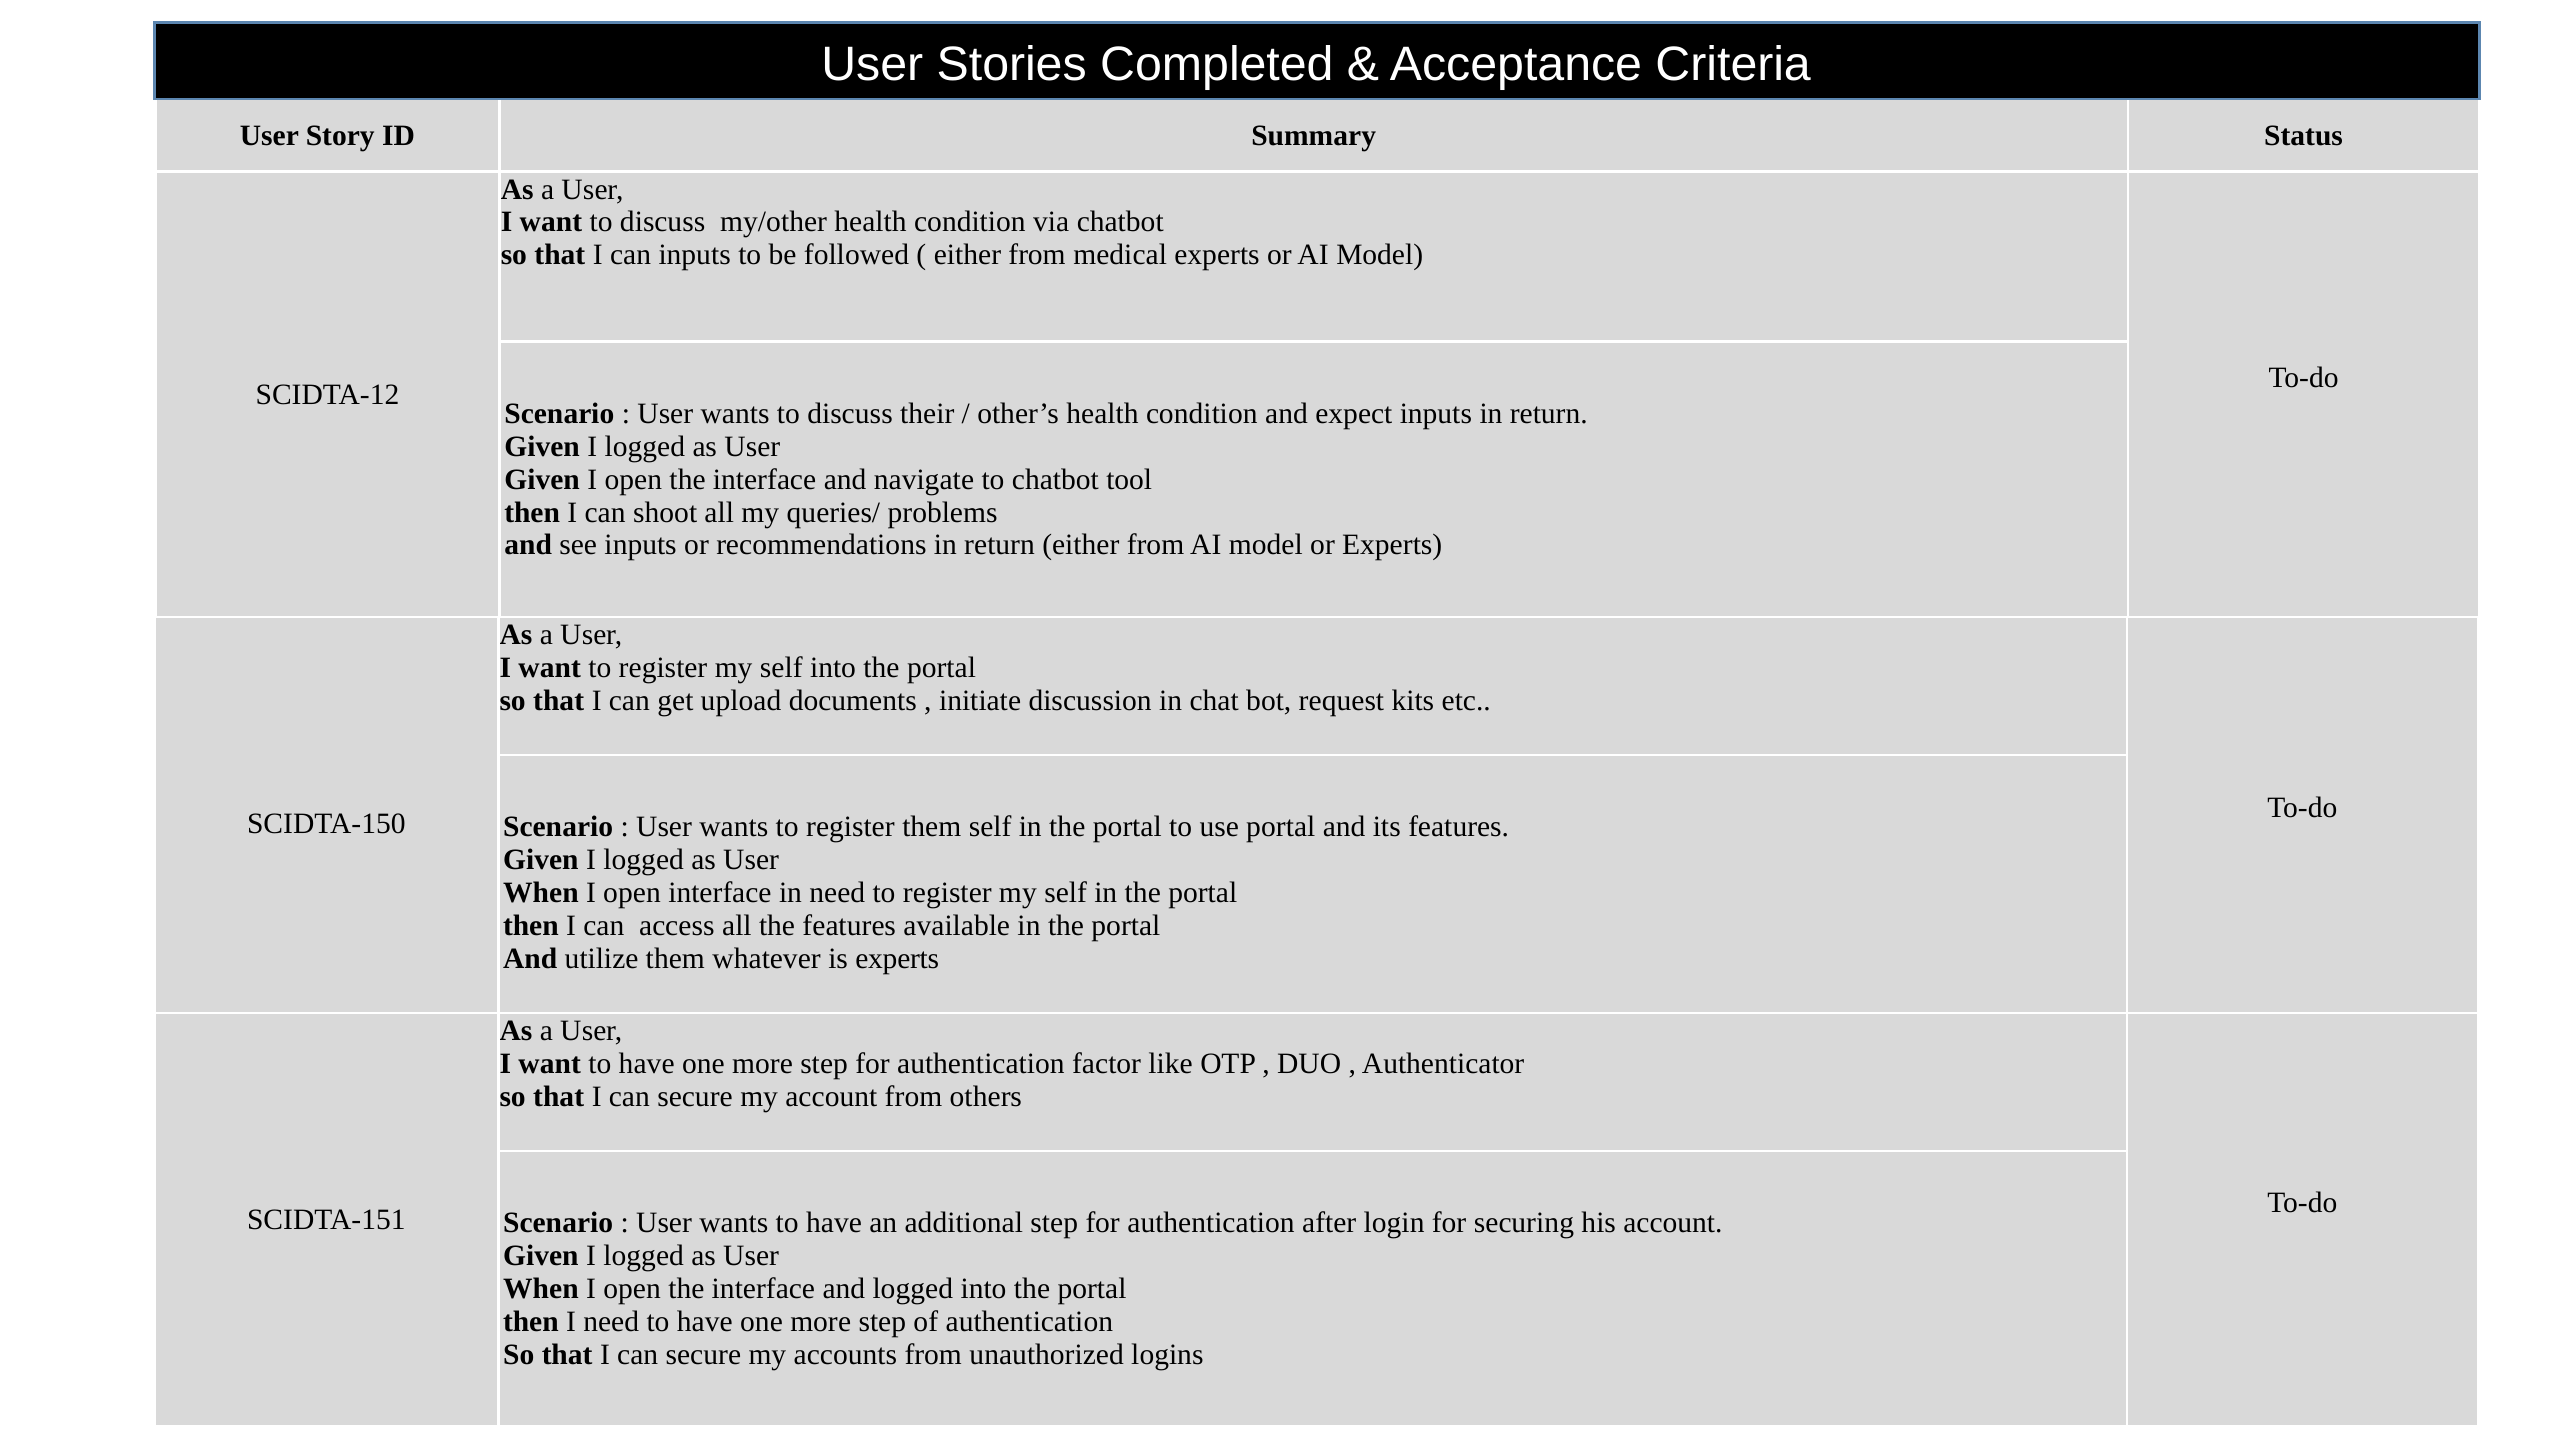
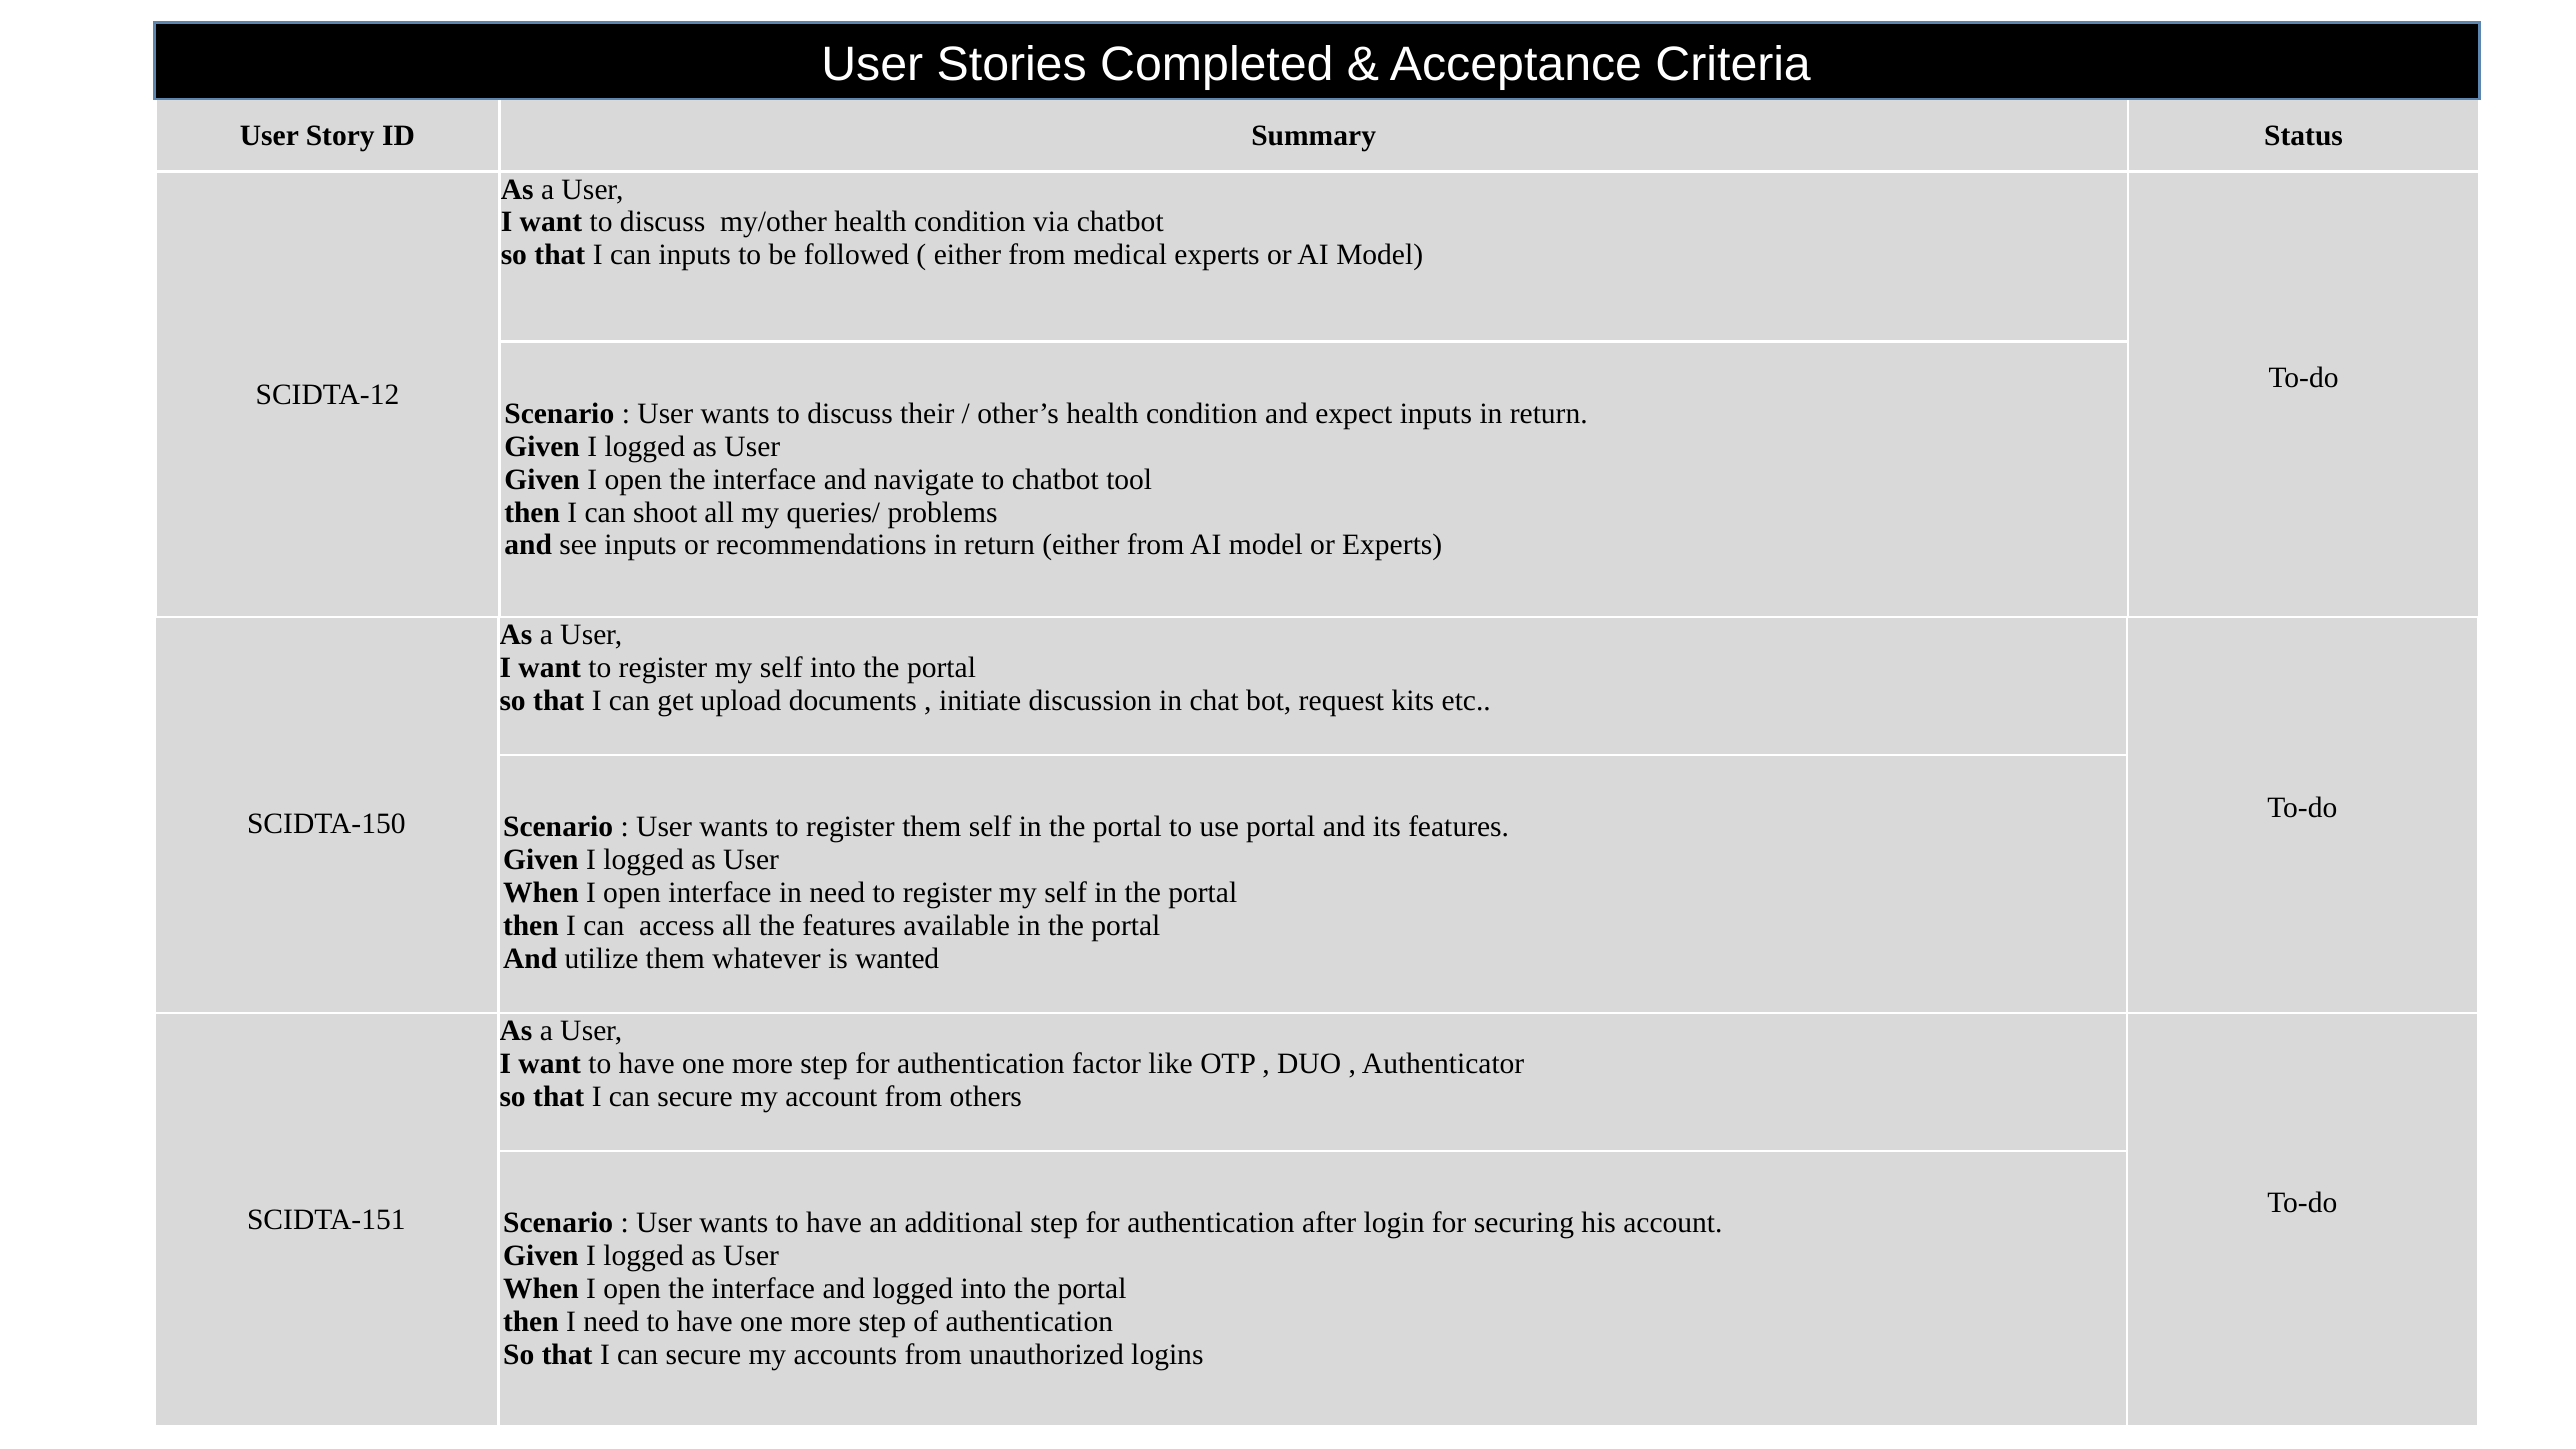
is experts: experts -> wanted (897, 959)
